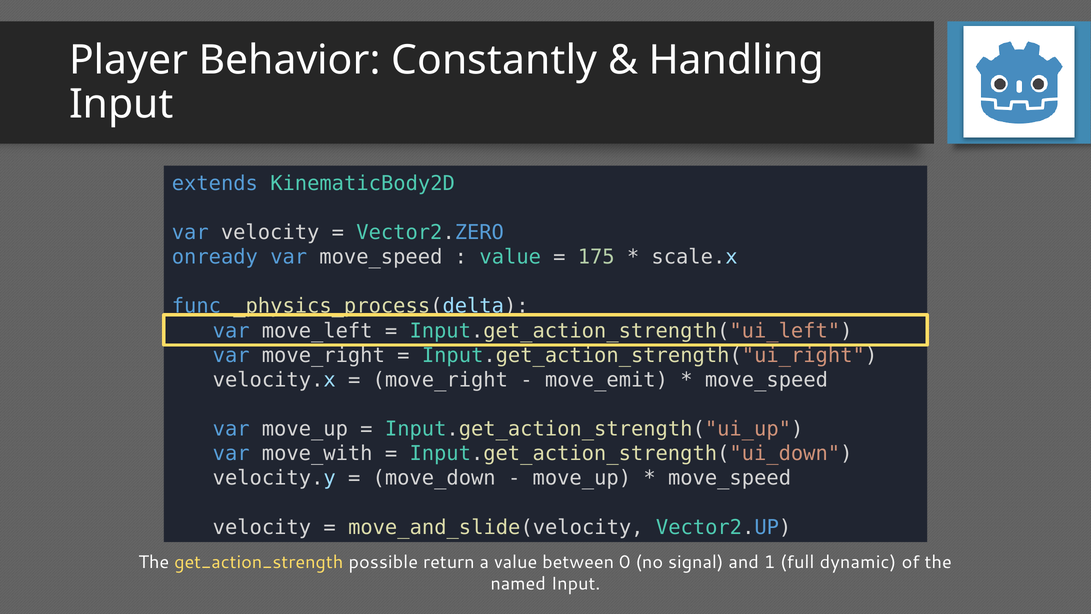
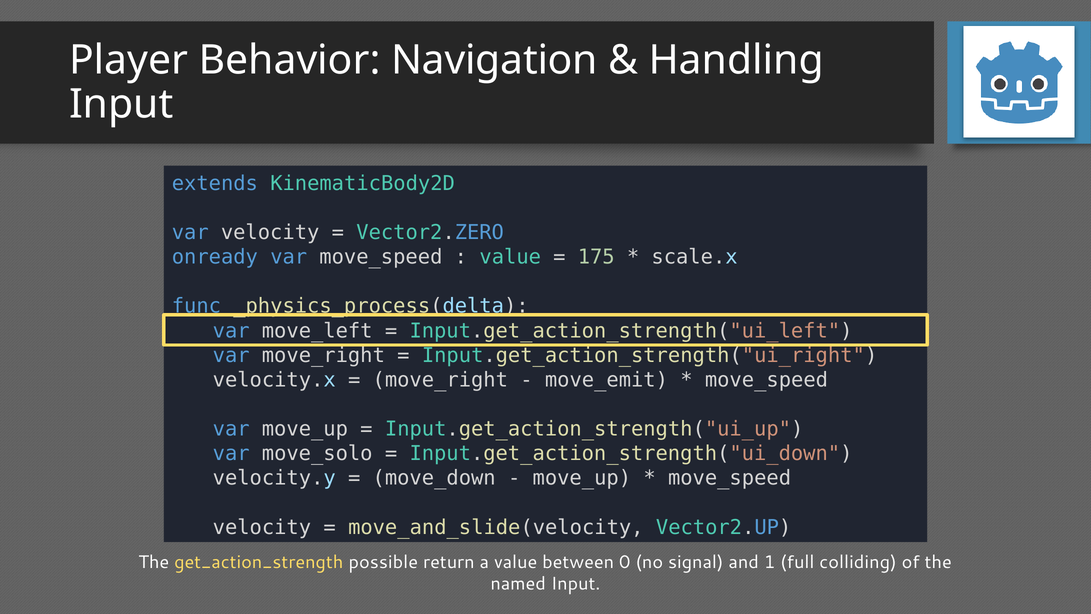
Constantly: Constantly -> Navigation (494, 60)
move_with: move_with -> move_solo (317, 453)
dynamic: dynamic -> colliding (858, 562)
